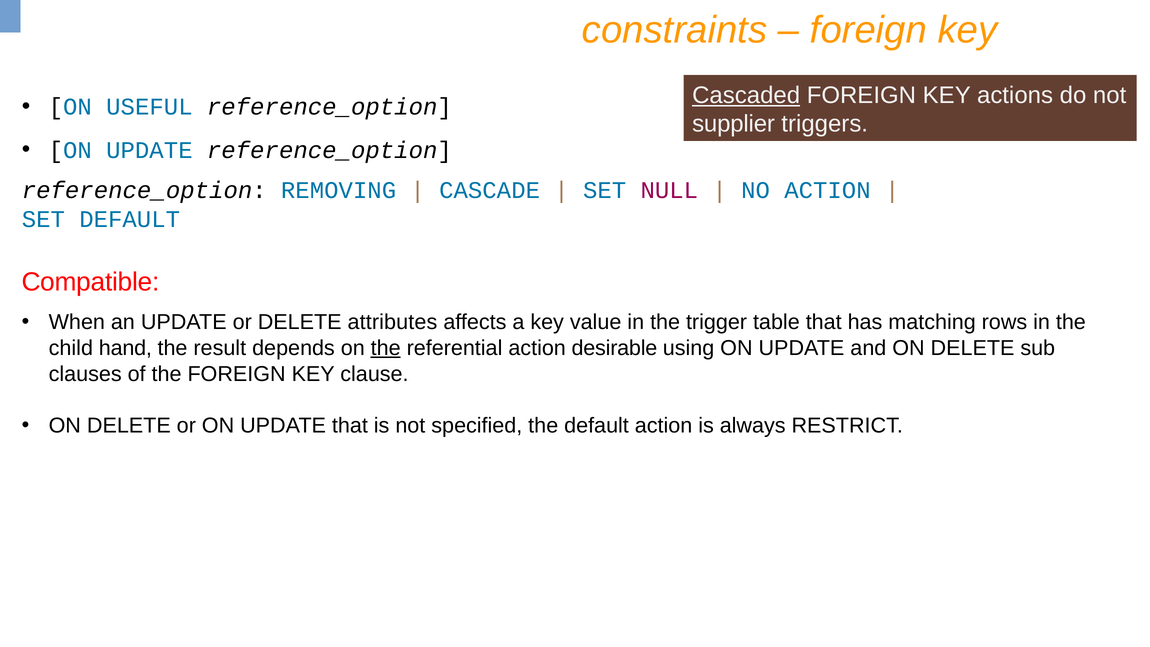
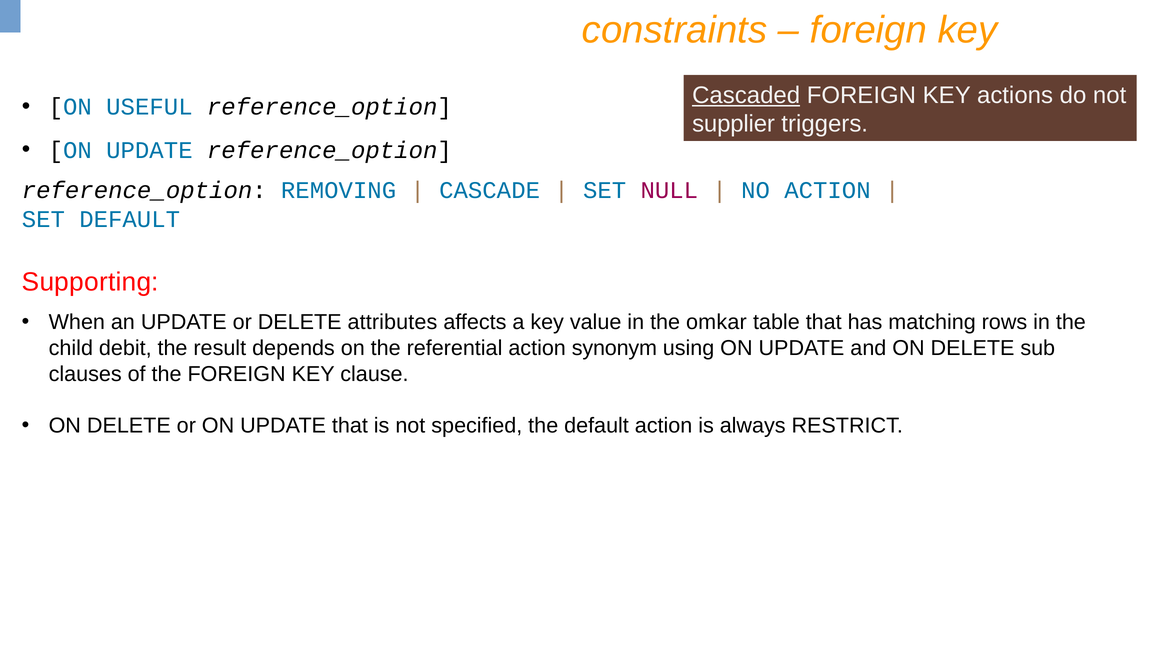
Compatible: Compatible -> Supporting (90, 282)
trigger: trigger -> omkar (716, 322)
hand: hand -> debit (125, 348)
the underline: present -> none (386, 348)
desirable: desirable -> synonym (614, 348)
